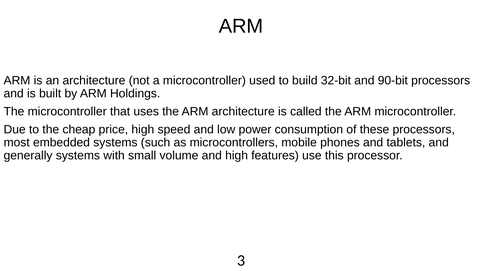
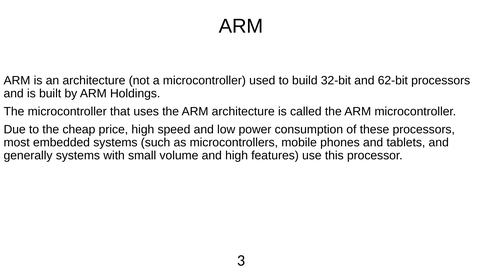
90-bit: 90-bit -> 62-bit (393, 80)
